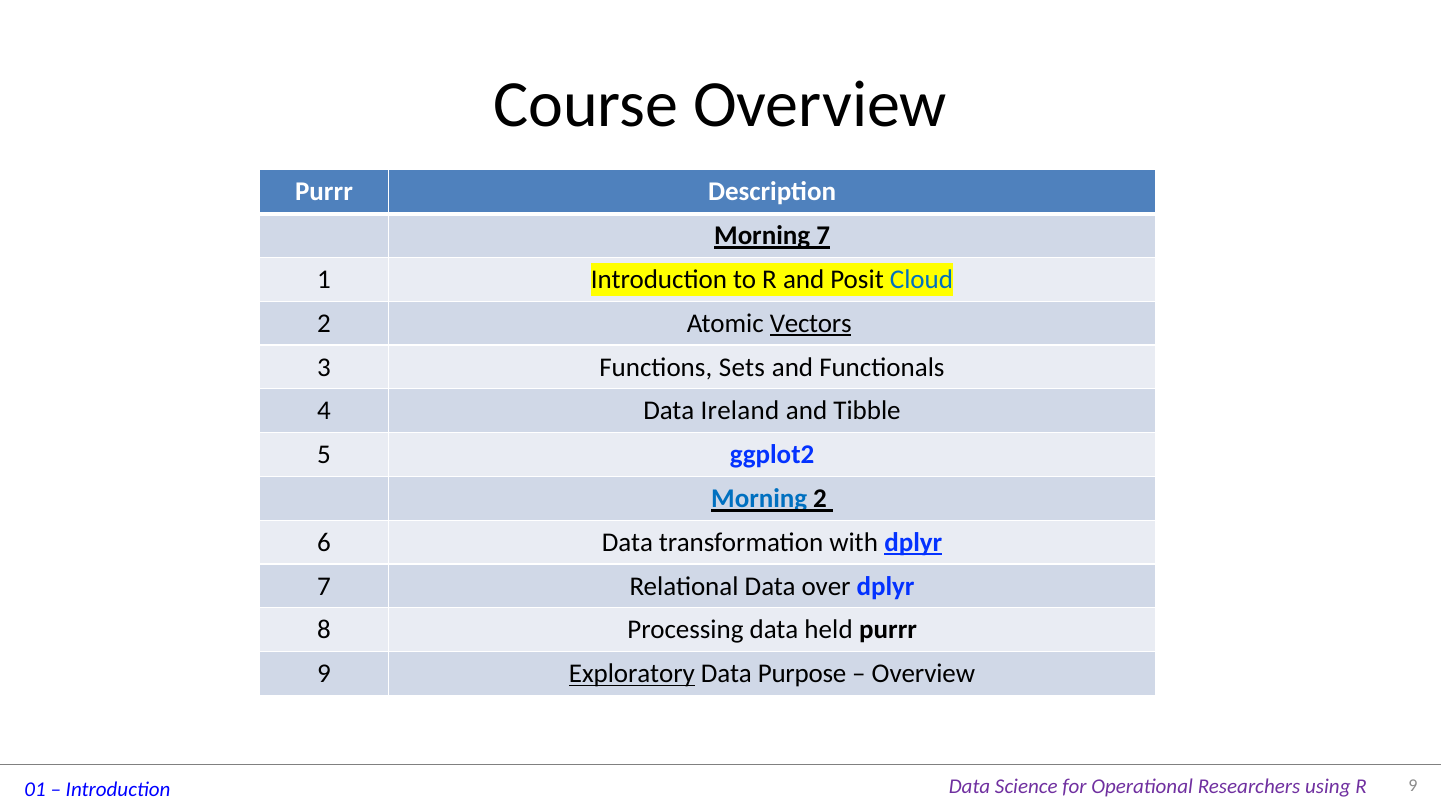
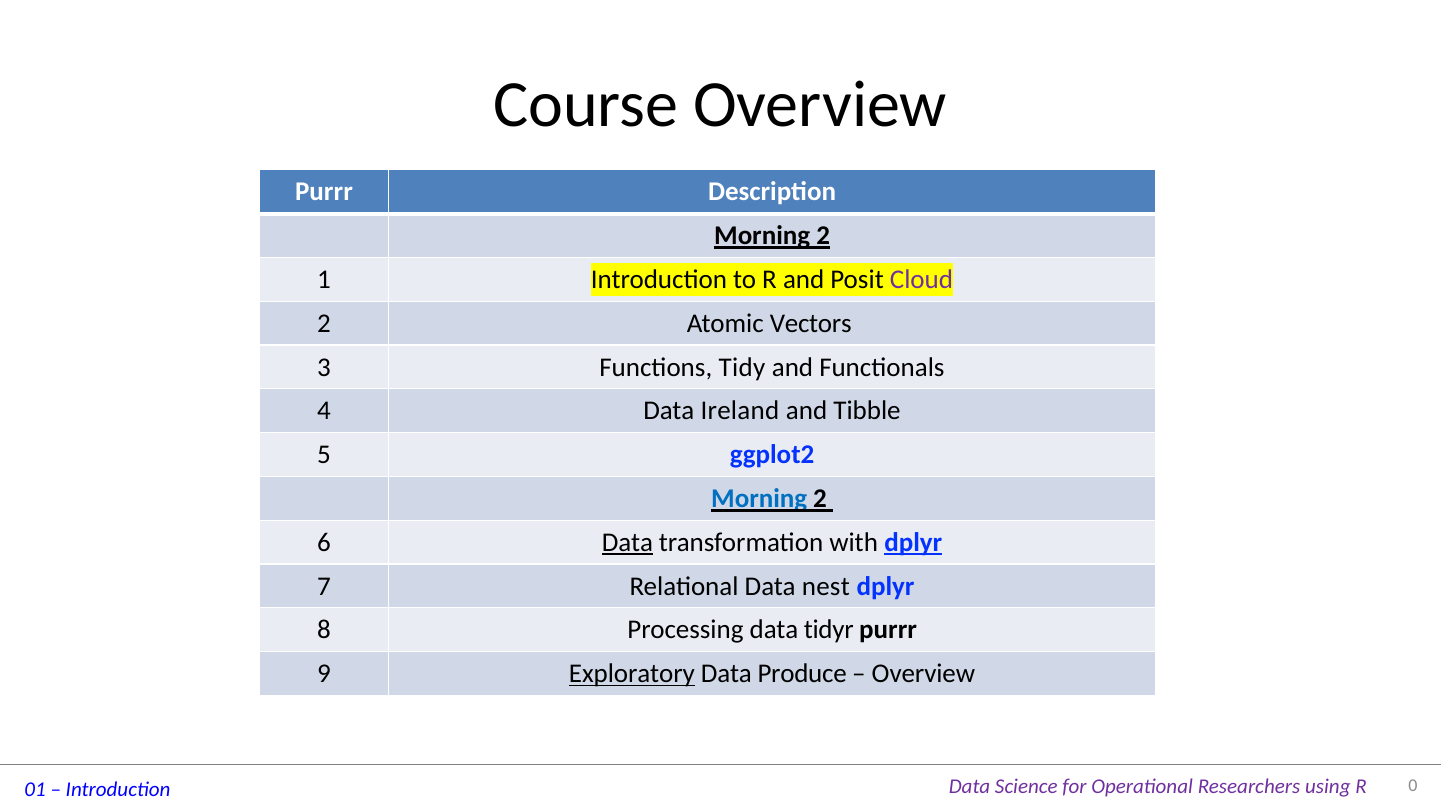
7: 7 -> 2 (823, 236)
Cloud colour: blue -> purple (921, 280)
Vectors underline: present -> none (811, 324)
Sets: Sets -> Tidy (742, 367)
Data underline: none -> present (627, 543)
over: over -> nest (826, 587)
held: held -> tidyr (829, 630)
Purpose: Purpose -> Produce (802, 674)
R 9: 9 -> 0 (1413, 786)
